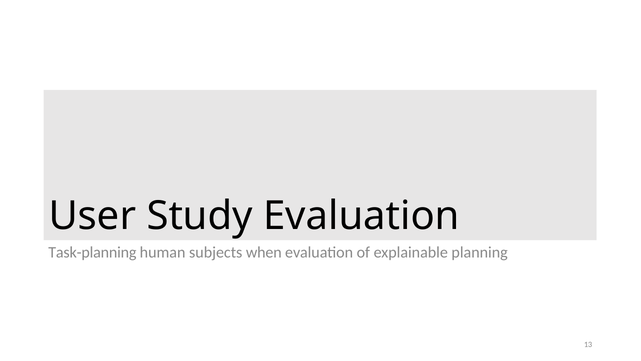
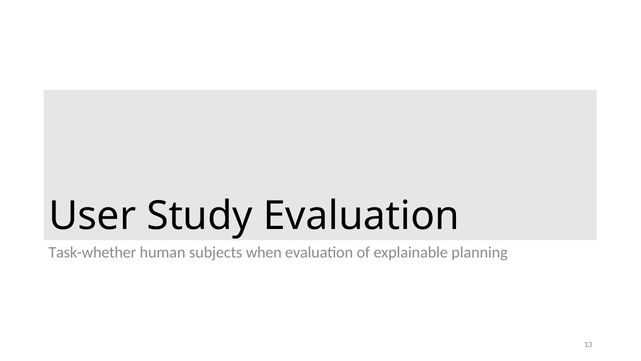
Task-planning: Task-planning -> Task-whether (92, 252)
